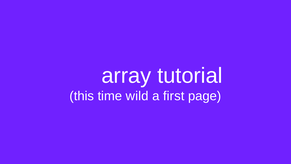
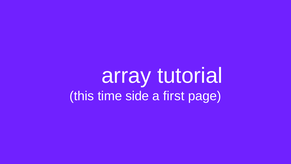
wild: wild -> side (137, 96)
